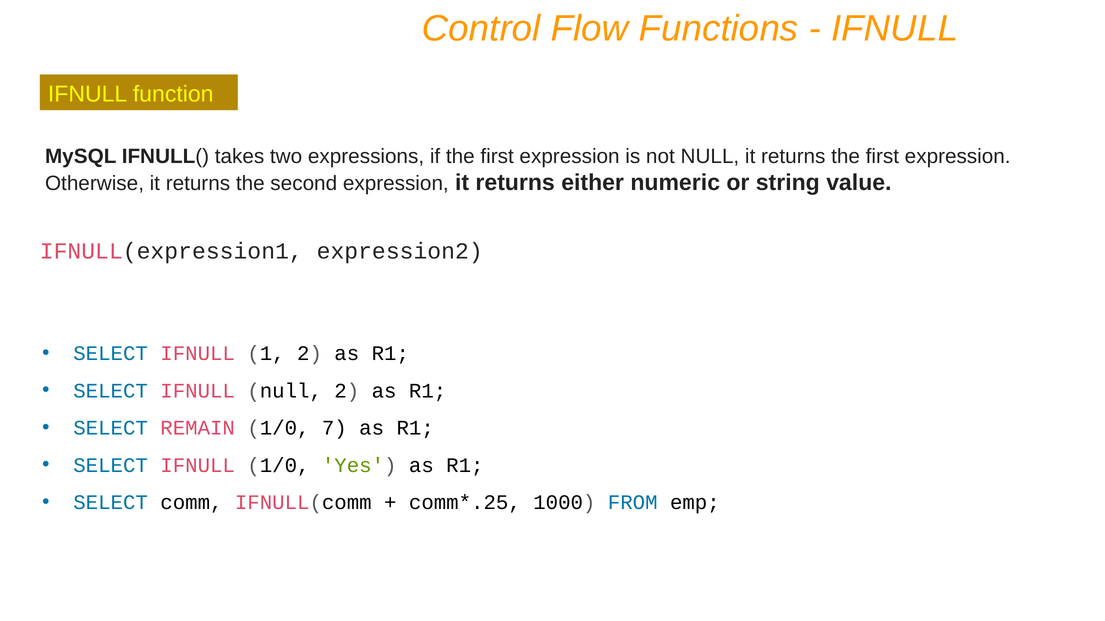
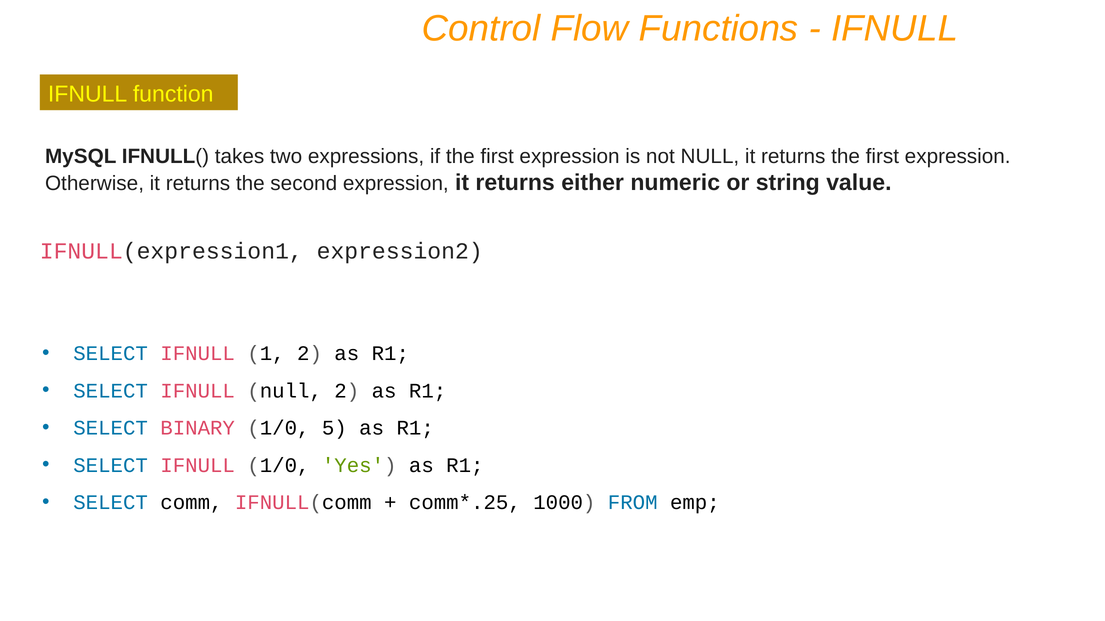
REMAIN: REMAIN -> BINARY (198, 428)
7: 7 -> 5 (334, 428)
